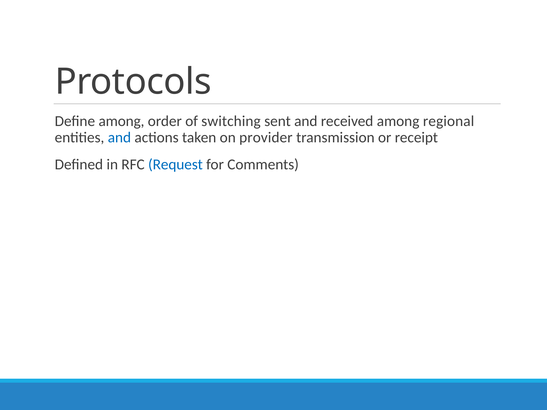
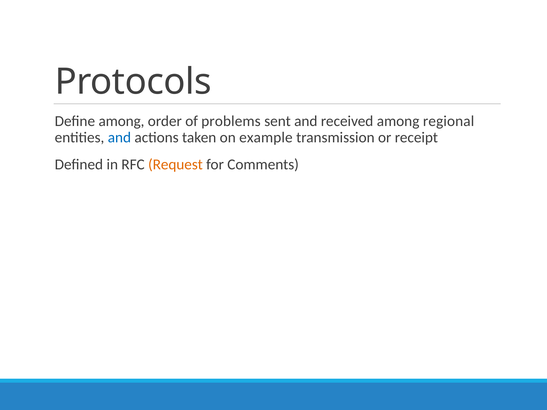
switching: switching -> problems (231, 121)
provider: provider -> example (266, 138)
Request colour: blue -> orange (175, 165)
